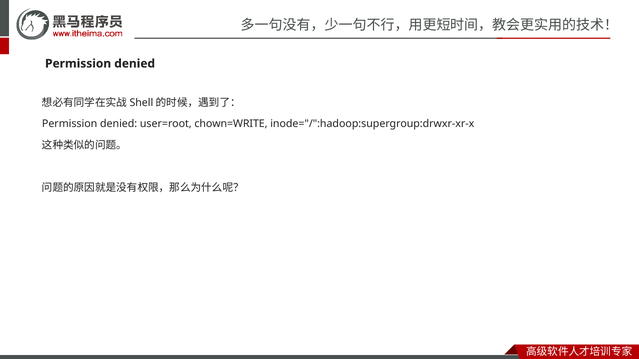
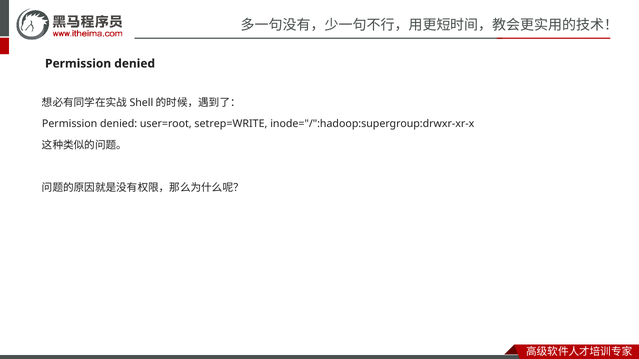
chown=WRITE: chown=WRITE -> setrep=WRITE (231, 124)
